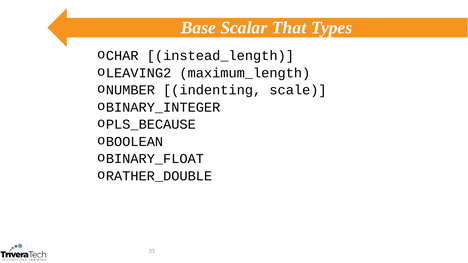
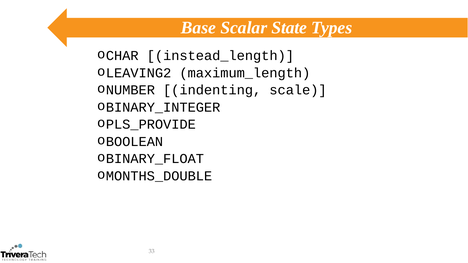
That: That -> State (289, 28)
PLS_BECAUSE: PLS_BECAUSE -> PLS_PROVIDE (151, 125)
RATHER_DOUBLE: RATHER_DOUBLE -> MONTHS_DOUBLE (159, 176)
